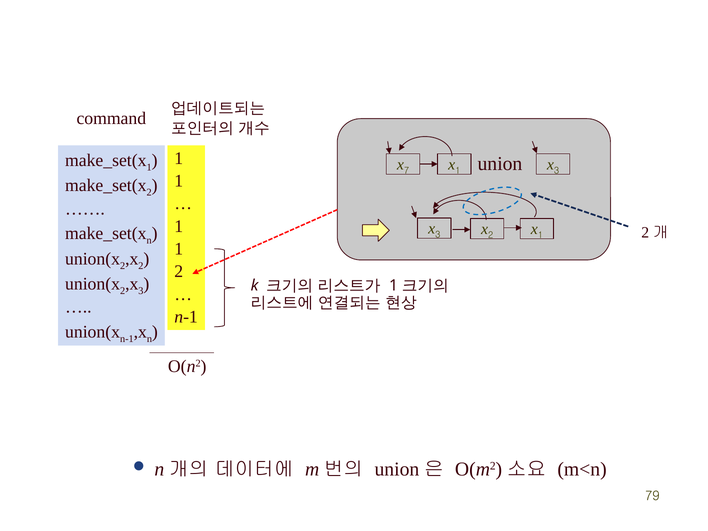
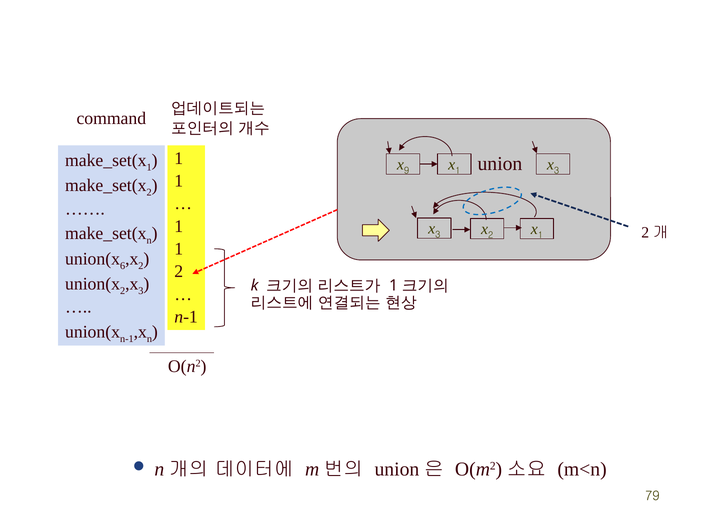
7: 7 -> 9 (407, 171)
2: 2 -> 6 (123, 266)
